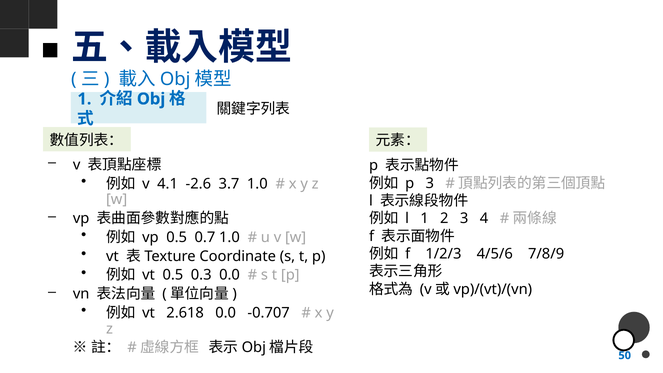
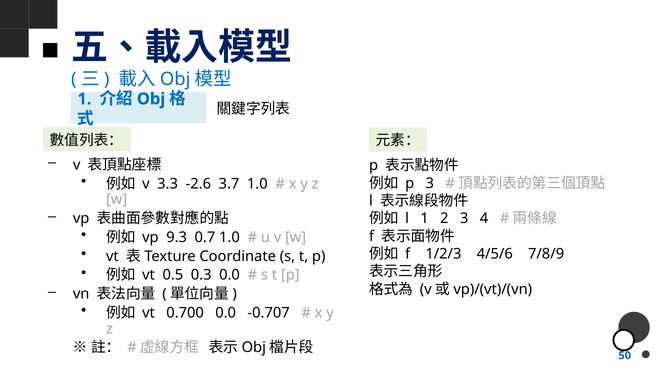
4.1: 4.1 -> 3.3 (168, 184)
vp 0.5: 0.5 -> 9.3 (177, 237)
2.618: 2.618 -> 0.700 (185, 313)
